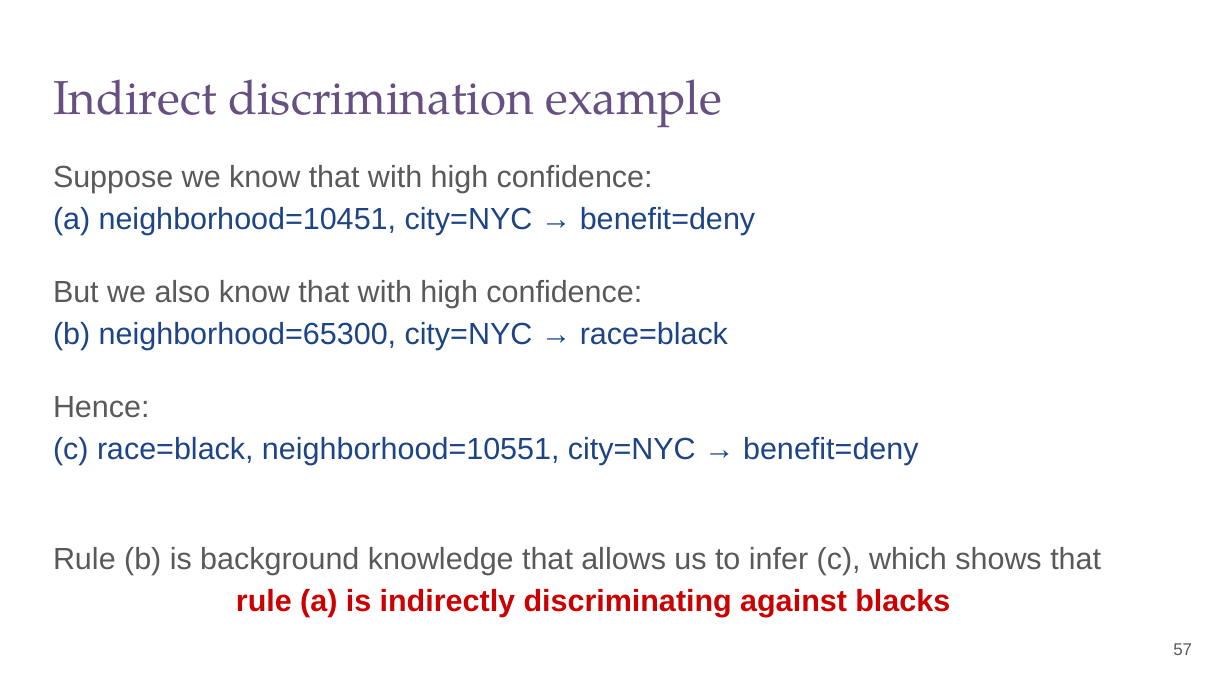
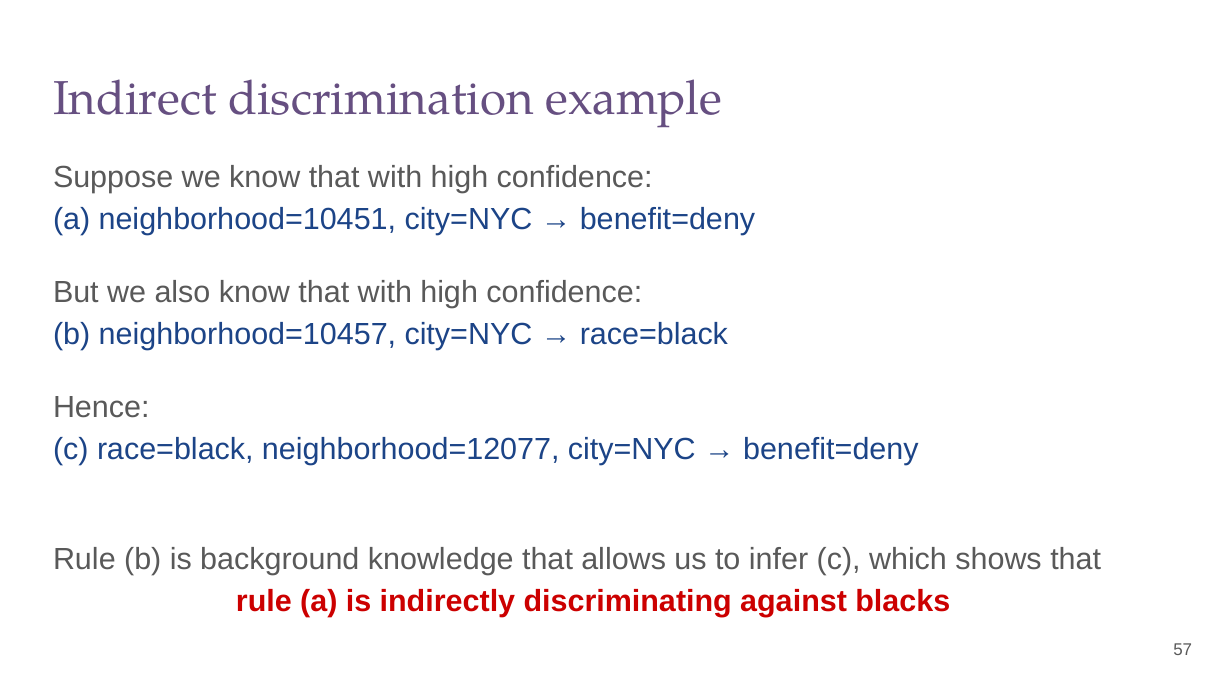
neighborhood=65300: neighborhood=65300 -> neighborhood=10457 (247, 334)
neighborhood=10551: neighborhood=10551 -> neighborhood=12077 (411, 449)
